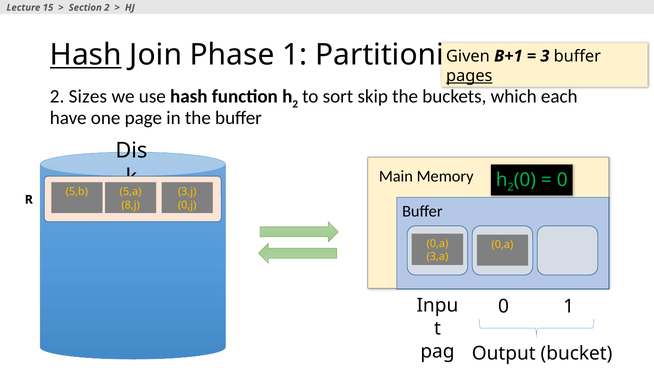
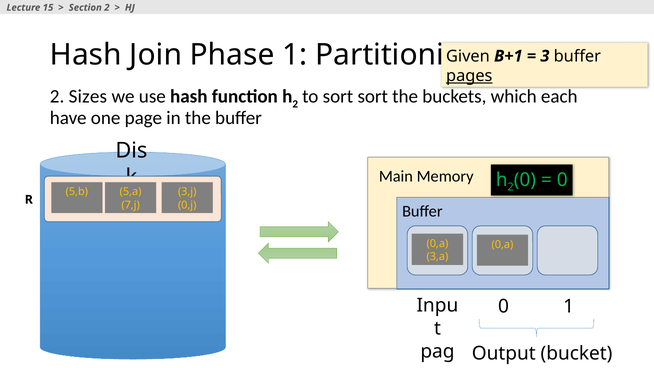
Hash underline: present -> none (86, 55)
sort skip: skip -> sort (373, 97)
8,j: 8,j -> 7,j (131, 205)
